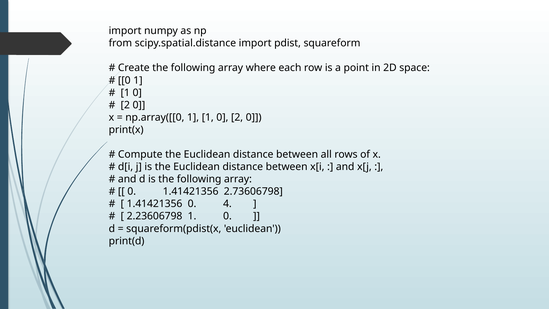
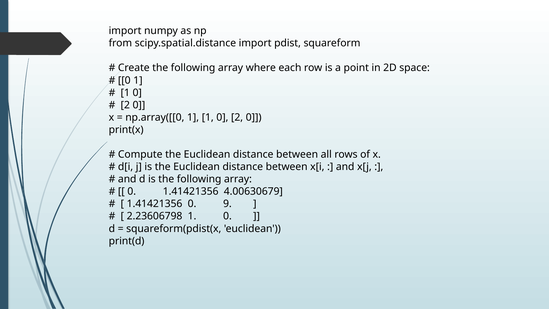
2.73606798: 2.73606798 -> 4.00630679 (253, 191)
4: 4 -> 9 (227, 204)
